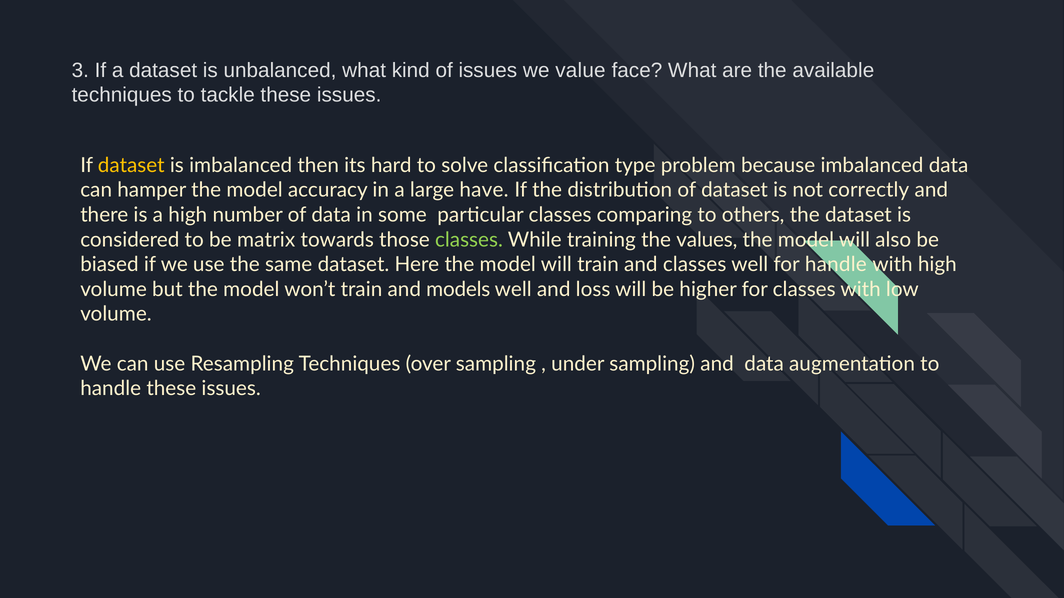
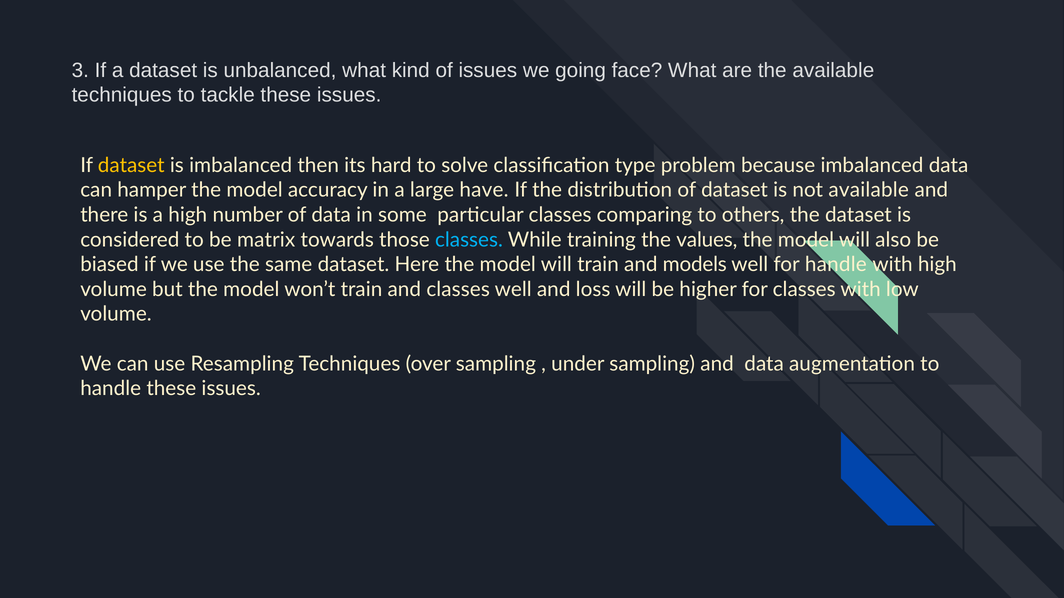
value: value -> going (581, 70)
not correctly: correctly -> available (869, 190)
classes colour: light green -> light blue (469, 240)
and classes: classes -> models (695, 265)
and models: models -> classes (458, 290)
